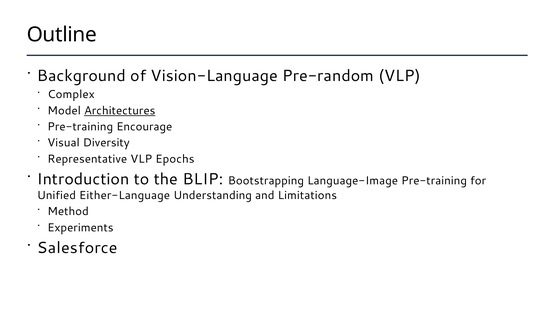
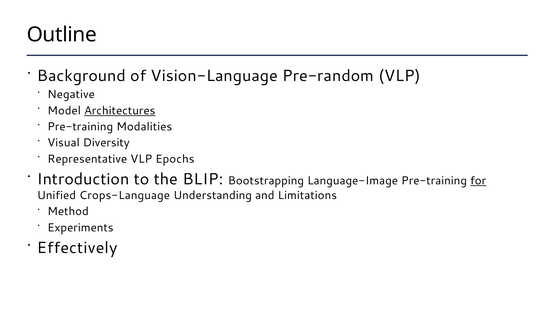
Complex: Complex -> Negative (71, 95)
Encourage: Encourage -> Modalities (144, 127)
for underline: none -> present (478, 181)
Either-Language: Either-Language -> Crops-Language (125, 196)
Salesforce: Salesforce -> Effectively (77, 248)
